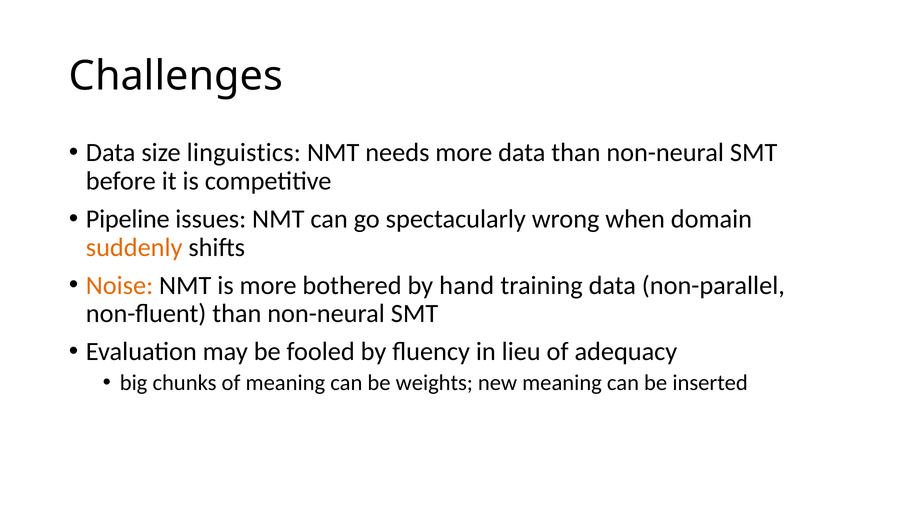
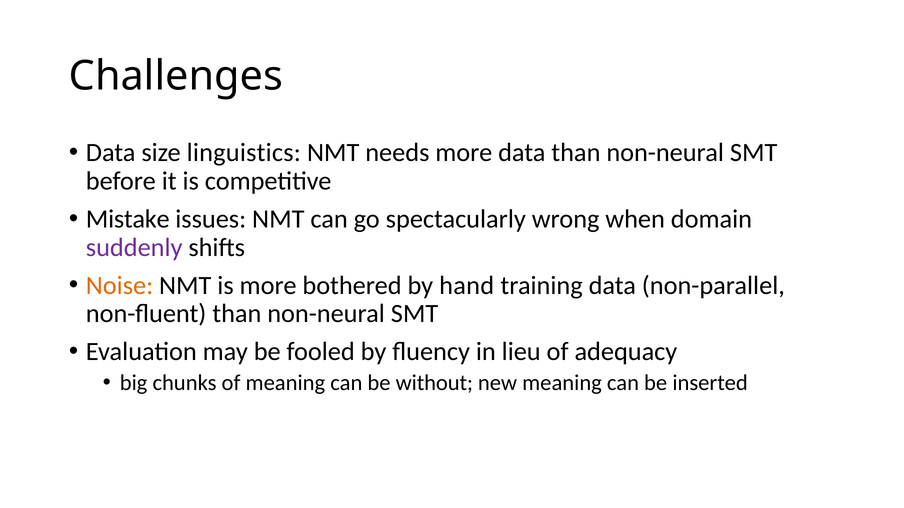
Pipeline: Pipeline -> Mistake (128, 219)
suddenly colour: orange -> purple (134, 248)
weights: weights -> without (434, 383)
